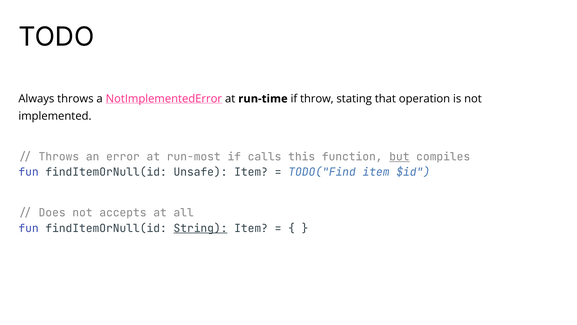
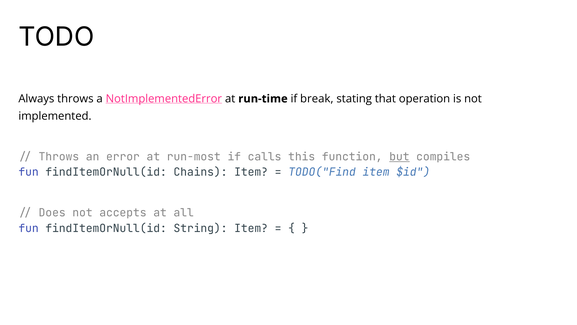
throw: throw -> break (317, 99)
Unsafe: Unsafe -> Chains (200, 172)
String underline: present -> none (200, 228)
